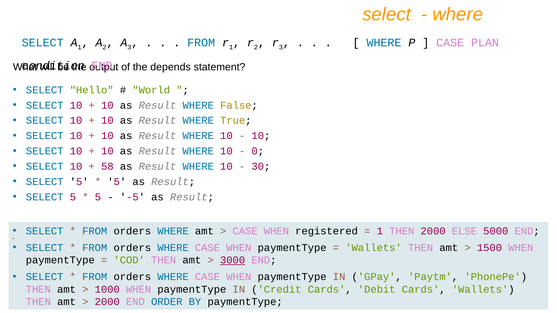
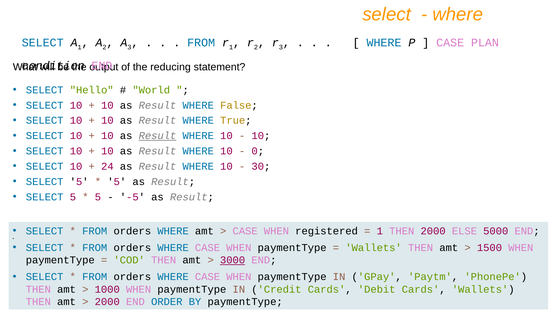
depends: depends -> reducing (171, 67)
Result underline: none -> present (157, 136)
58: 58 -> 24 (107, 167)
